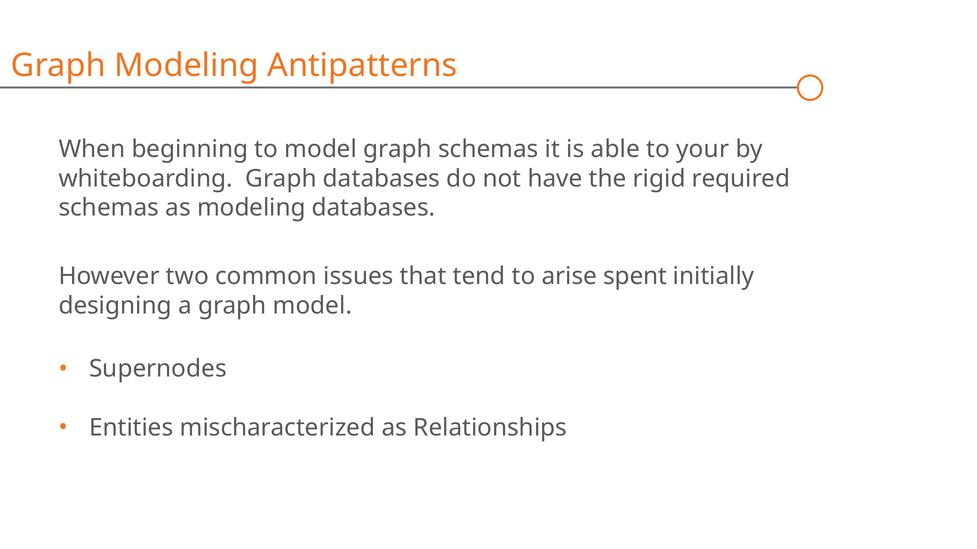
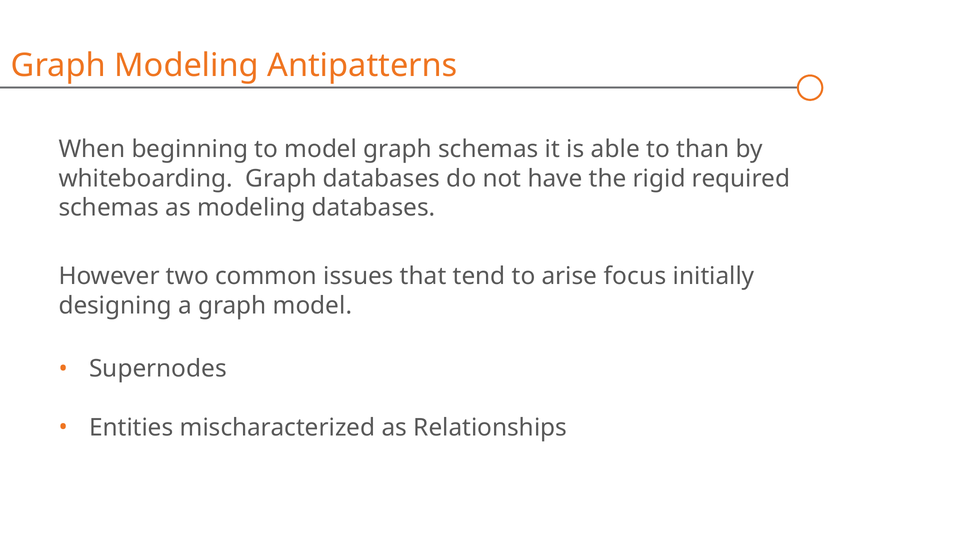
your: your -> than (703, 149)
spent: spent -> focus (635, 277)
